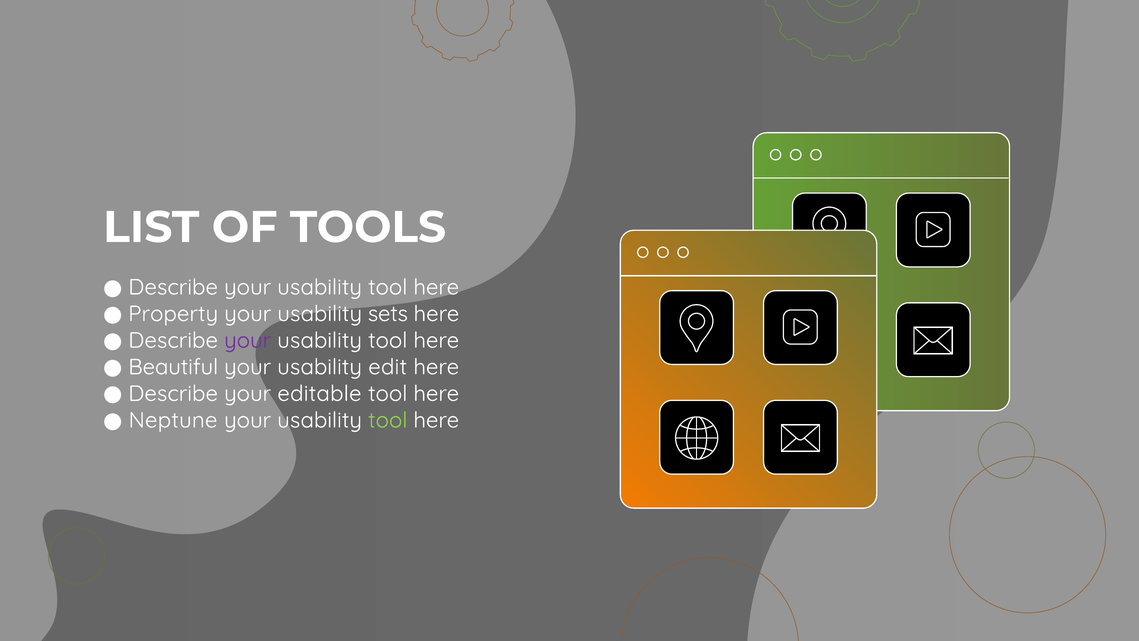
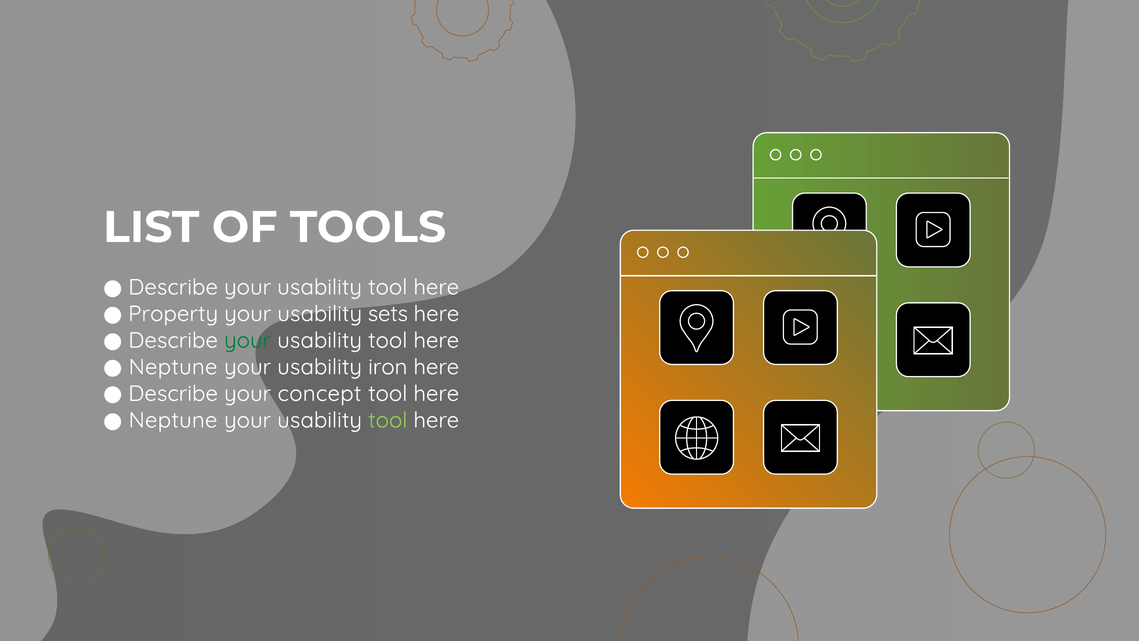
your colour: purple -> green (248, 340)
Beautiful: Beautiful -> Neptune (173, 367)
edit: edit -> iron (388, 367)
editable: editable -> concept (319, 393)
